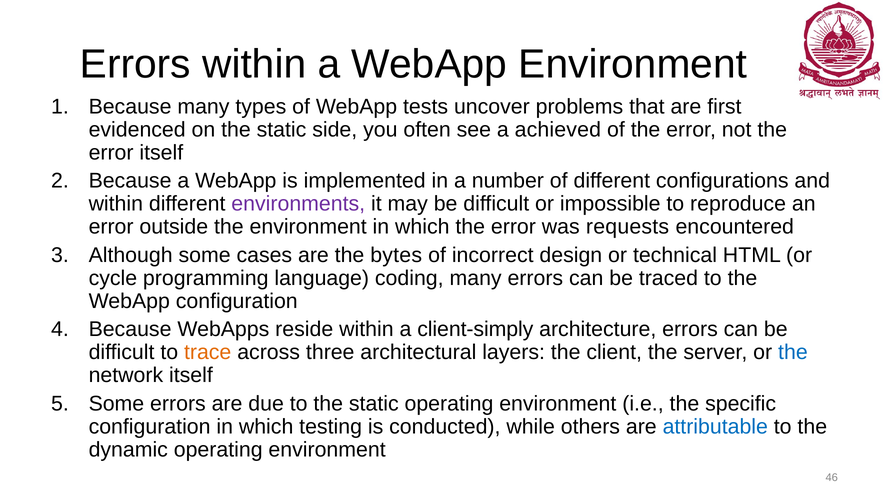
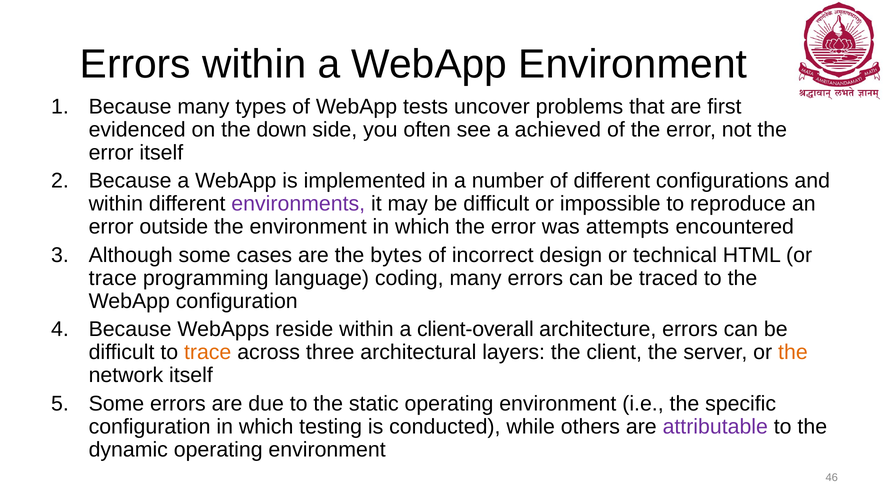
on the static: static -> down (282, 130)
requests: requests -> attempts (628, 227)
cycle: cycle -> trace (113, 278)
client-simply: client-simply -> client-overall (475, 330)
the colour: blue -> orange (793, 353)
attributable colour: blue -> purple (715, 427)
